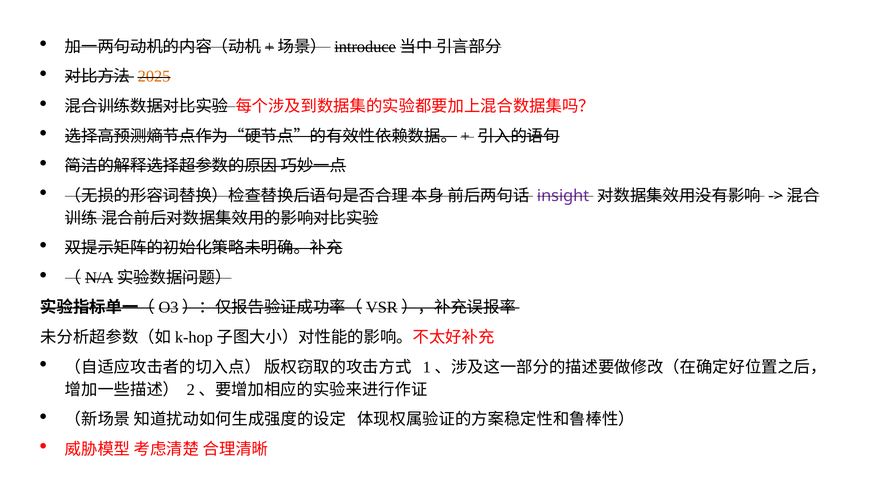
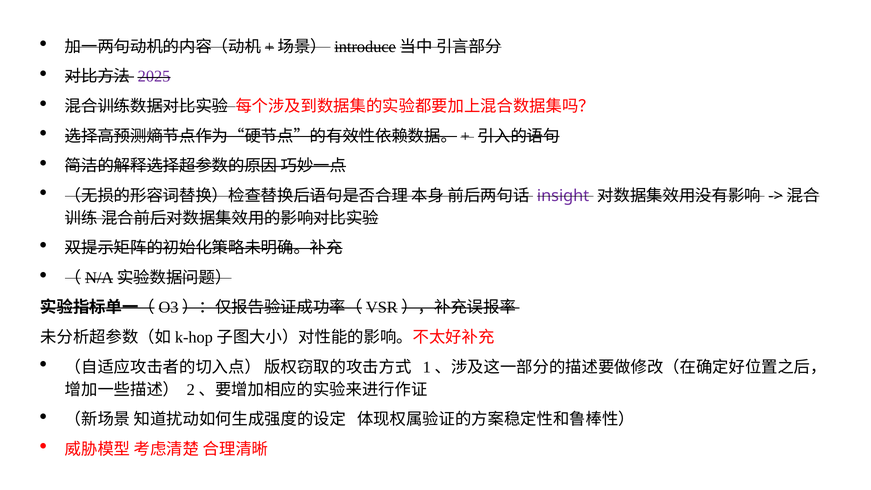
2025 colour: orange -> purple (154, 77)
